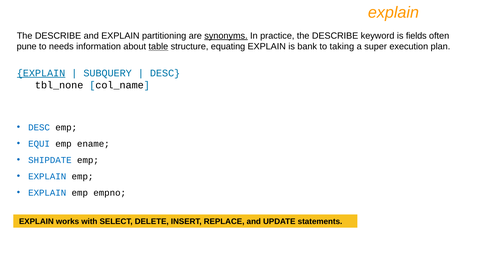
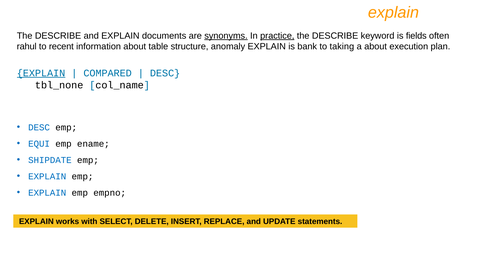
partitioning: partitioning -> documents (164, 36)
practice underline: none -> present (277, 36)
pune: pune -> rahul (27, 47)
needs: needs -> recent (61, 47)
table underline: present -> none (158, 47)
equating: equating -> anomaly (228, 47)
a super: super -> about (376, 47)
SUBQUERY: SUBQUERY -> COMPARED (108, 73)
